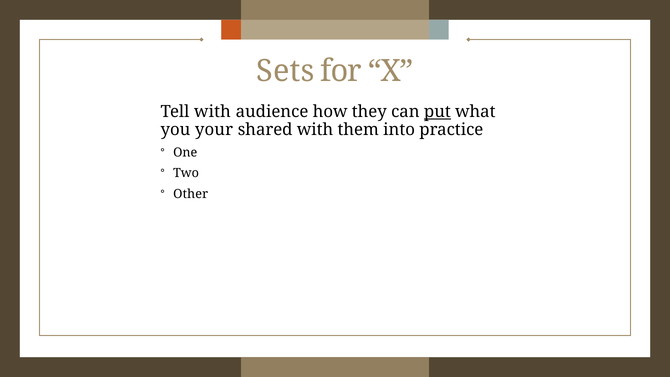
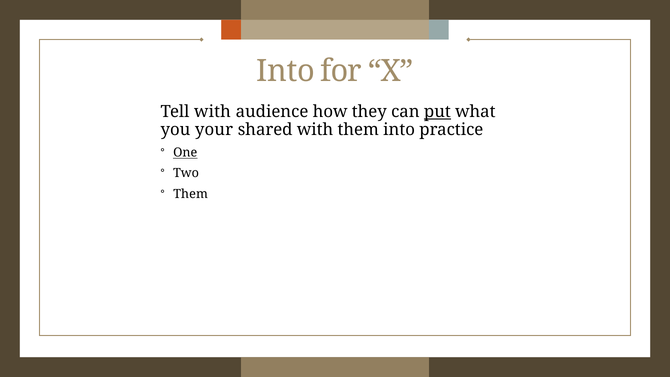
Sets: Sets -> Into (286, 71)
One underline: none -> present (185, 153)
Other: Other -> Them (191, 194)
